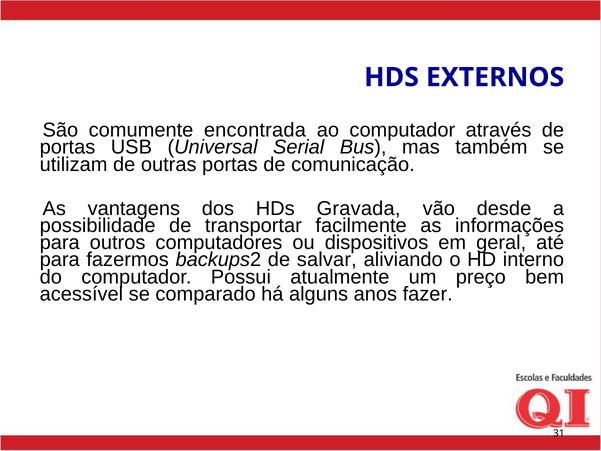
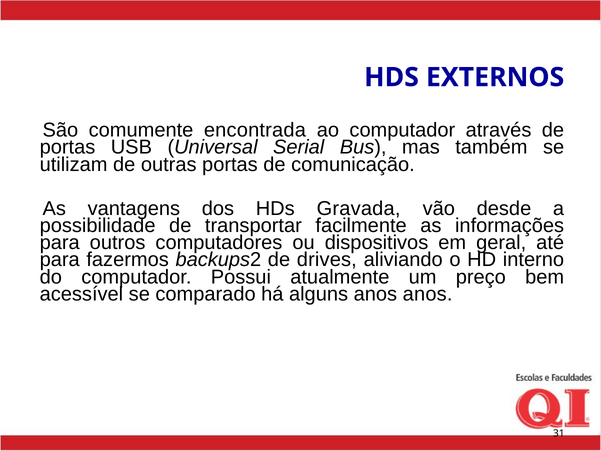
salvar: salvar -> drives (327, 260)
anos fazer: fazer -> anos (428, 294)
